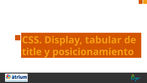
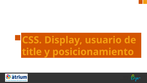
tabular: tabular -> usuario (103, 40)
